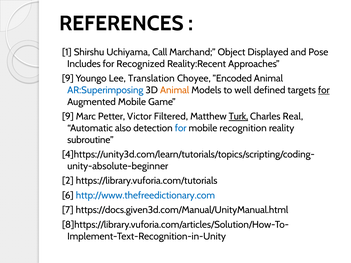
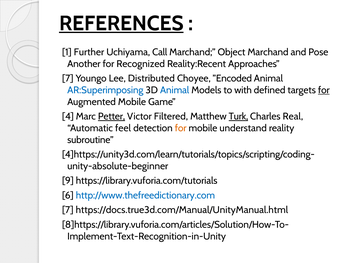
REFERENCES underline: none -> present (121, 23)
Shirshu: Shirshu -> Further (89, 52)
Object Displayed: Displayed -> Marchand (268, 52)
Includes: Includes -> Another (84, 64)
9: 9 -> 7 (68, 79)
Translation: Translation -> Distributed (151, 79)
Animal colour: orange -> blue (175, 90)
well: well -> with (243, 90)
9: 9 -> 4 (68, 117)
Petter underline: none -> present (111, 117)
also: also -> feel (123, 128)
for colour: blue -> orange (181, 128)
recognition: recognition -> understand (243, 128)
2: 2 -> 9 (68, 181)
https://docs.given3d.com/Manual/UnityManual.html: https://docs.given3d.com/Manual/UnityManual.html -> https://docs.true3d.com/Manual/UnityManual.html (182, 210)
